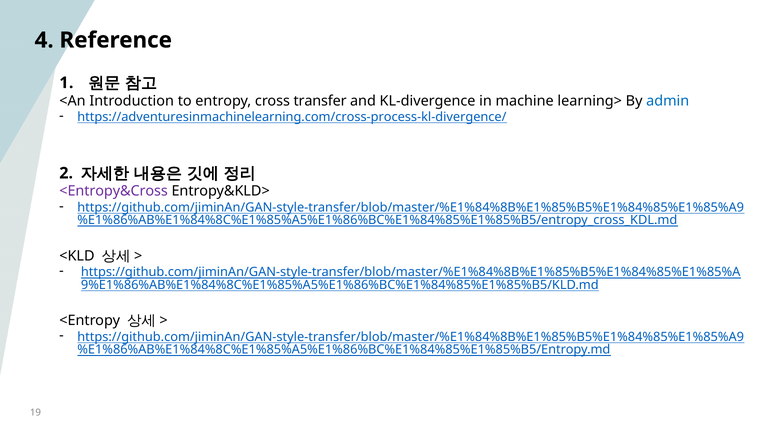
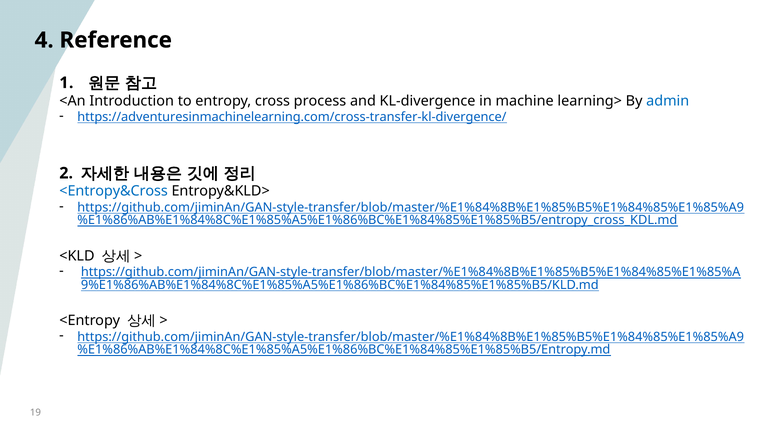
transfer: transfer -> process (320, 101)
https://adventuresinmachinelearning.com/cross-process-kl-divergence/: https://adventuresinmachinelearning.com/cross-process-kl-divergence/ -> https://adventuresinmachinelearning.com/cross-transfer-kl-divergence/ (292, 117)
<Entropy&Cross colour: purple -> blue (114, 191)
